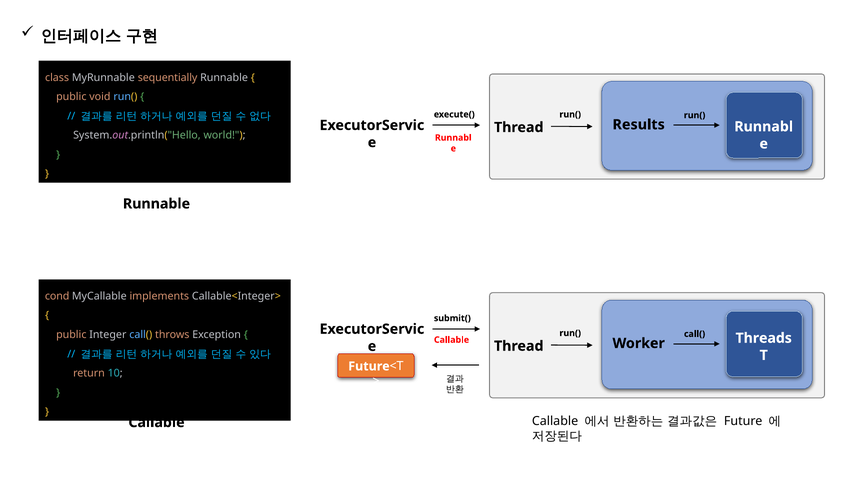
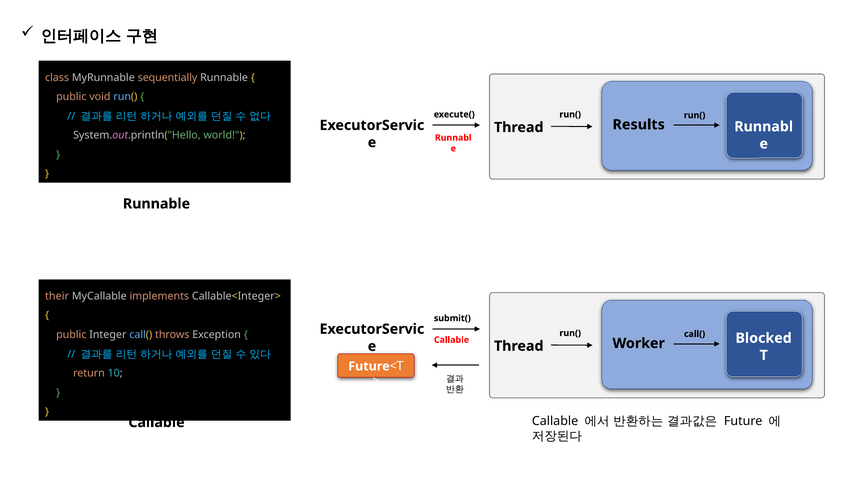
cond: cond -> their (57, 296)
Threads: Threads -> Blocked (764, 338)
